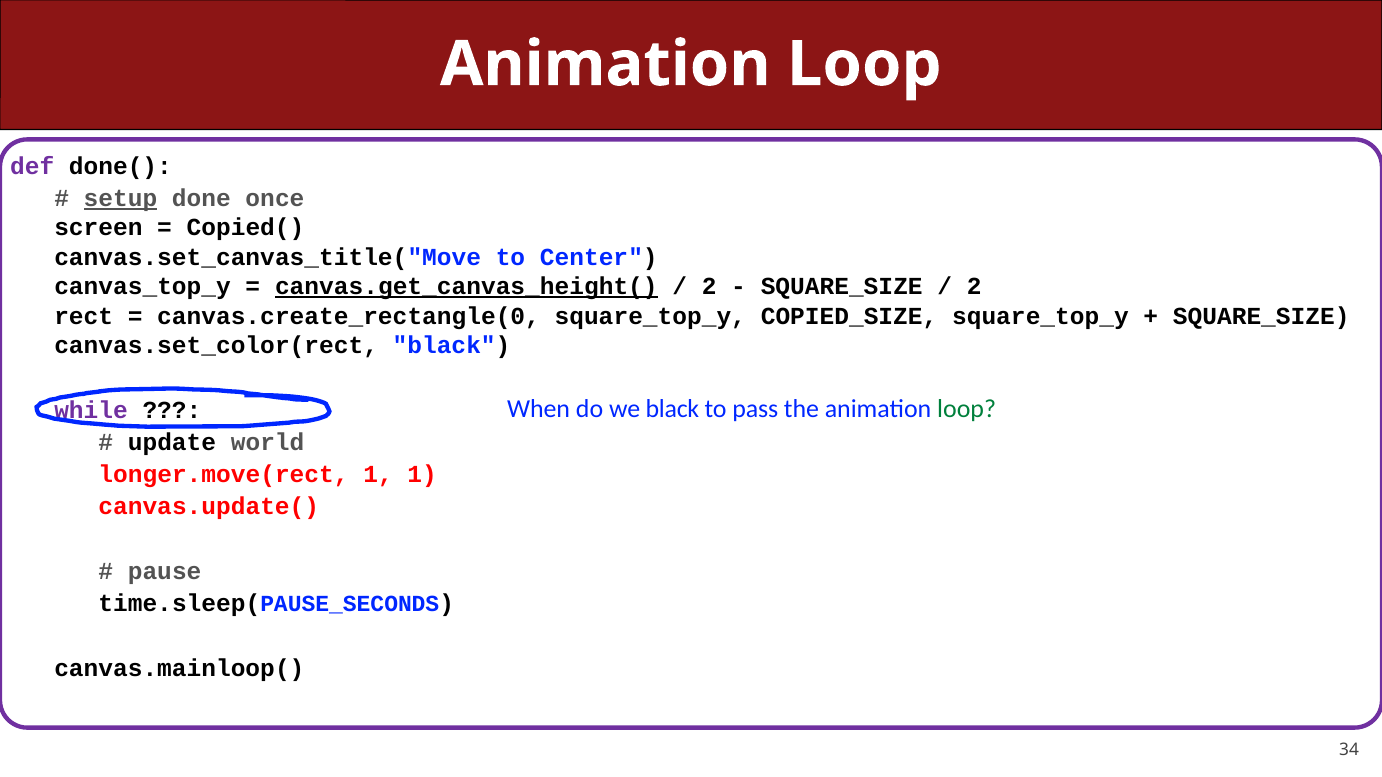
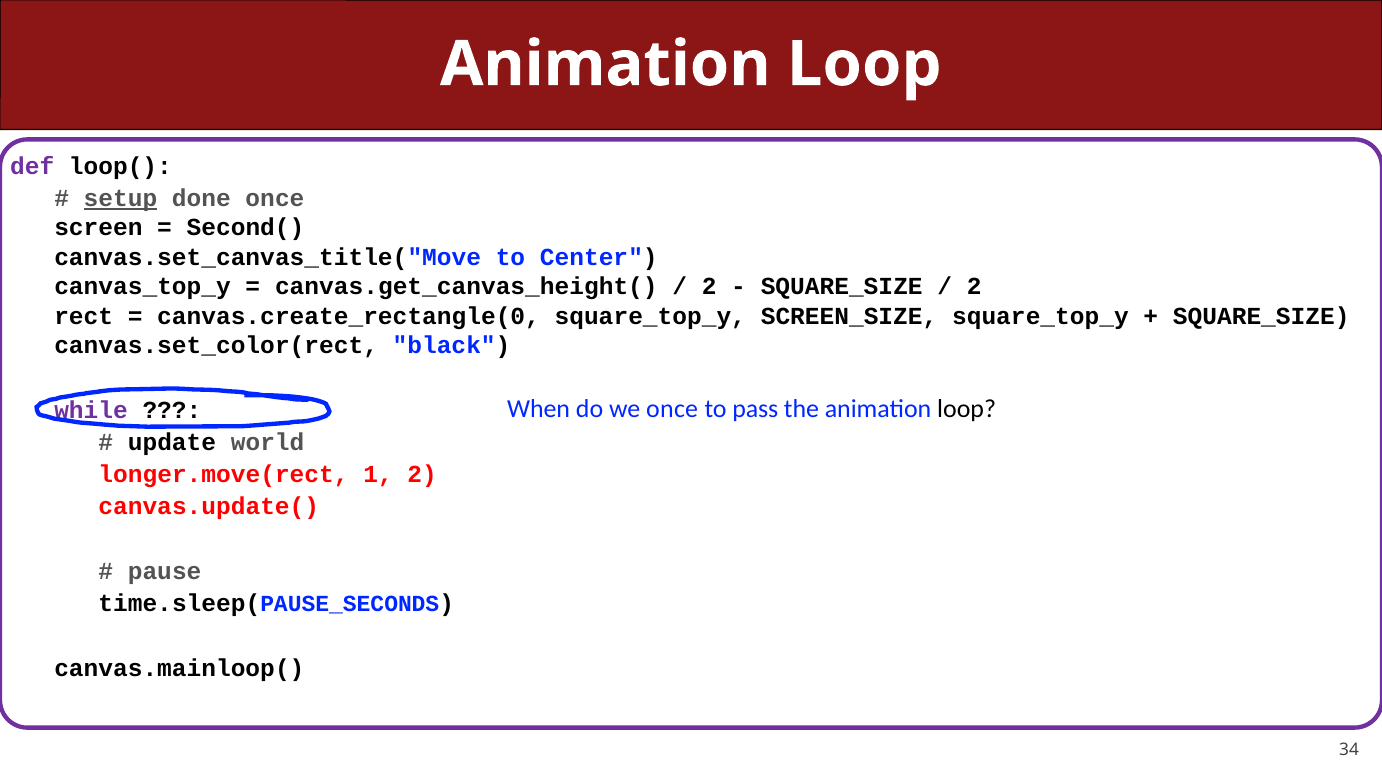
done(: done( -> loop( (120, 166)
Copied(: Copied( -> Second( (245, 228)
canvas.get_canvas_height( underline: present -> none (466, 287)
COPIED_SIZE: COPIED_SIZE -> SCREEN_SIZE (849, 316)
we black: black -> once (672, 409)
loop colour: green -> black (967, 409)
1 1: 1 -> 2 (422, 475)
